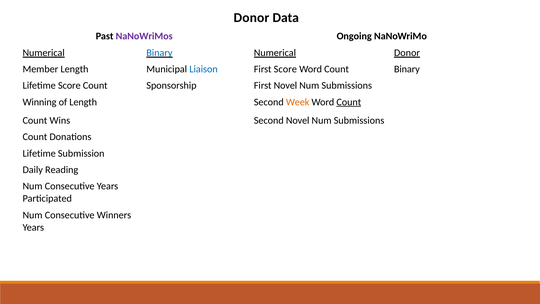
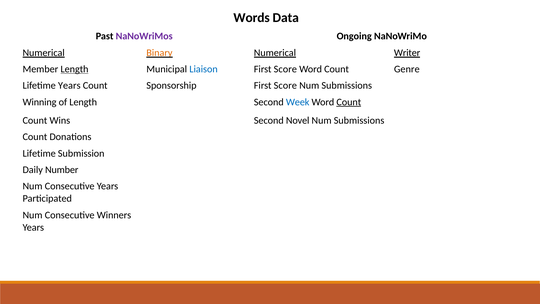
Donor: Donor -> Words (252, 18)
Binary colour: blue -> orange (159, 53)
Numerical Donor: Donor -> Writer (407, 53)
Length underline: none -> present (74, 69)
Count Binary: Binary -> Genre (407, 69)
Lifetime Score: Score -> Years (69, 86)
Sponsorship First Novel: Novel -> Score (285, 86)
Week colour: orange -> blue (298, 102)
Reading: Reading -> Number (62, 170)
